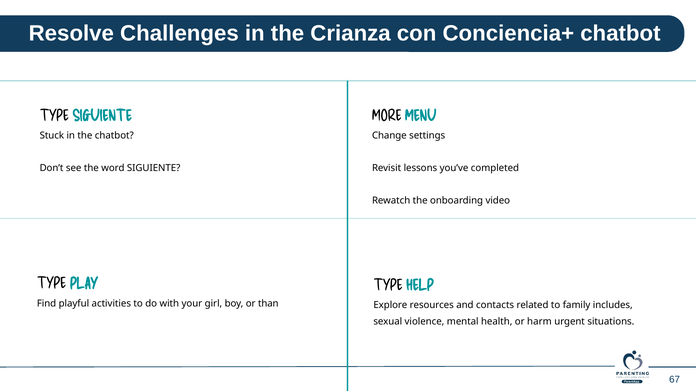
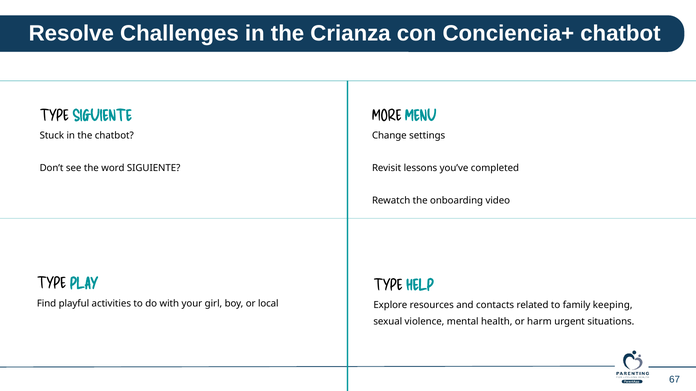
than: than -> local (268, 304)
includes: includes -> keeping (613, 306)
